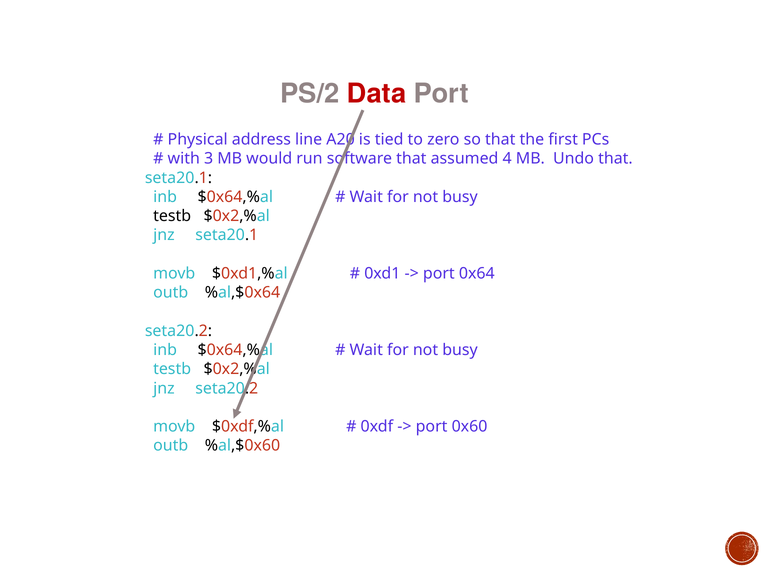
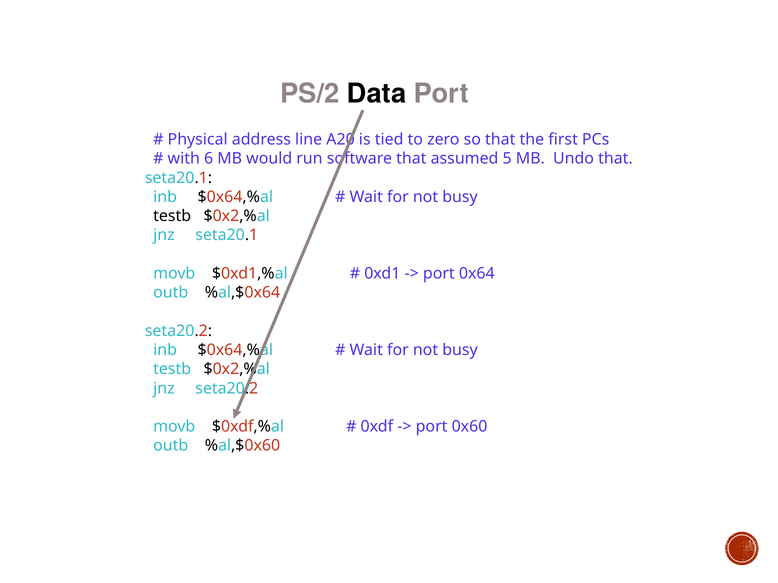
Data colour: red -> black (377, 94)
3: 3 -> 6 (209, 159)
4: 4 -> 5 (507, 159)
